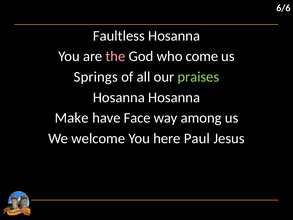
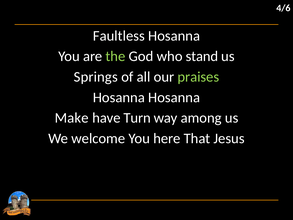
6/6: 6/6 -> 4/6 (283, 8)
the colour: pink -> light green (115, 56)
come: come -> stand (202, 56)
Face: Face -> Turn (137, 118)
Paul: Paul -> That (197, 138)
